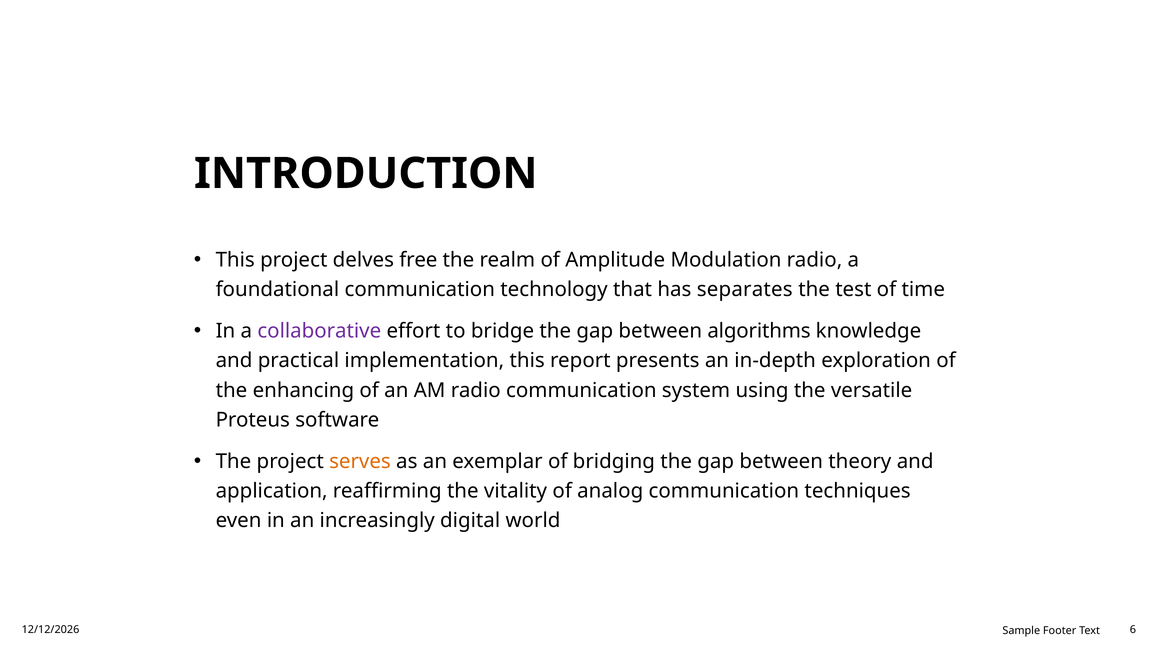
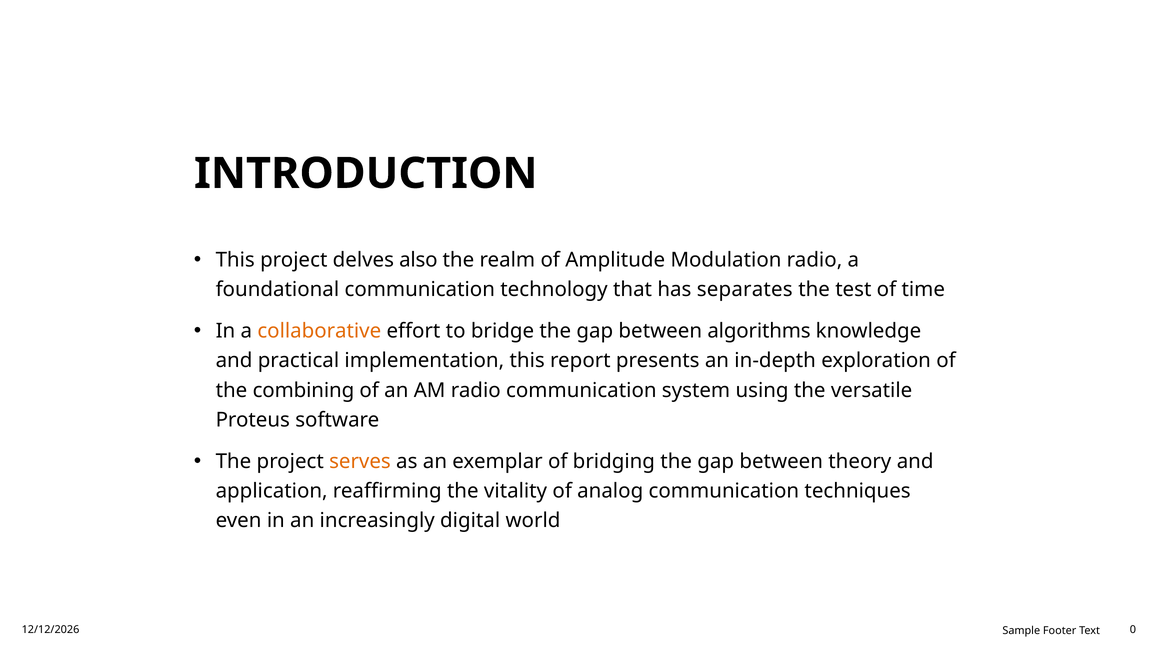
free: free -> also (418, 260)
collaborative colour: purple -> orange (319, 331)
enhancing: enhancing -> combining (303, 390)
6: 6 -> 0 (1133, 630)
